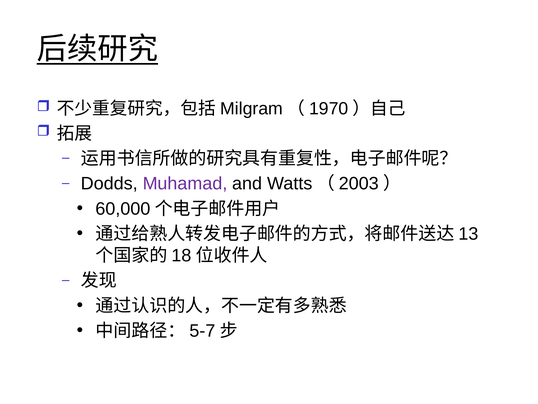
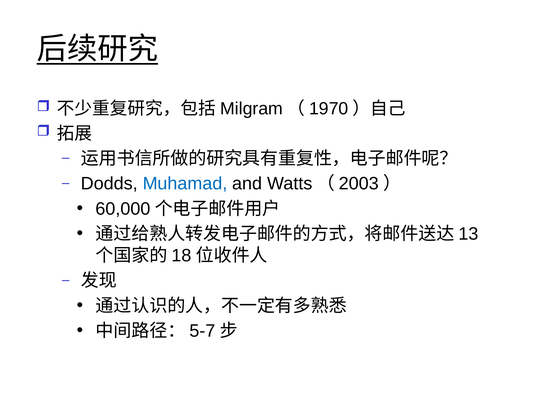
Muhamad colour: purple -> blue (185, 183)
